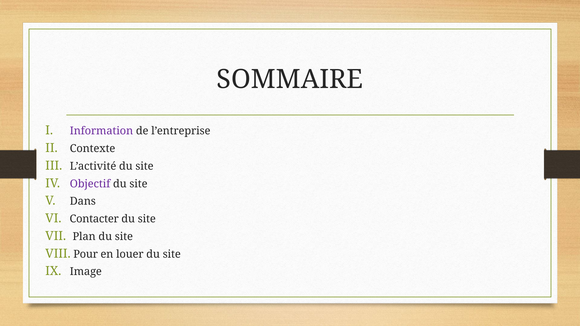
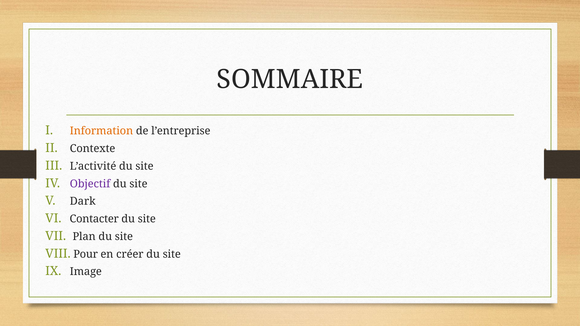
Information colour: purple -> orange (101, 131)
Dans: Dans -> Dark (83, 202)
louer: louer -> créer (130, 254)
